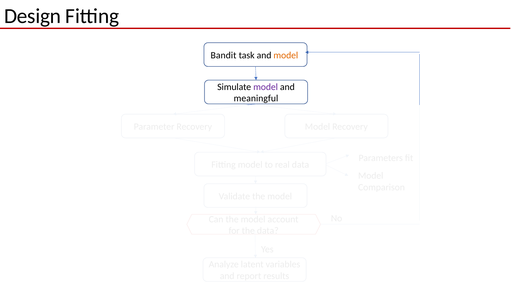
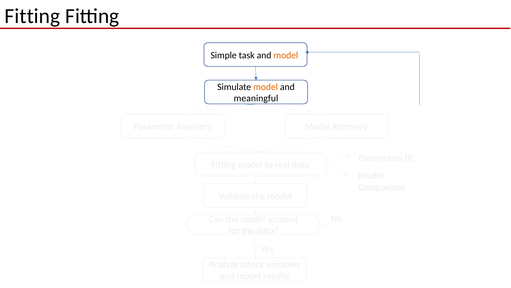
Design: Design -> Fitting (32, 16)
Bandit: Bandit -> Simple (224, 55)
model colour: purple -> orange (266, 87)
